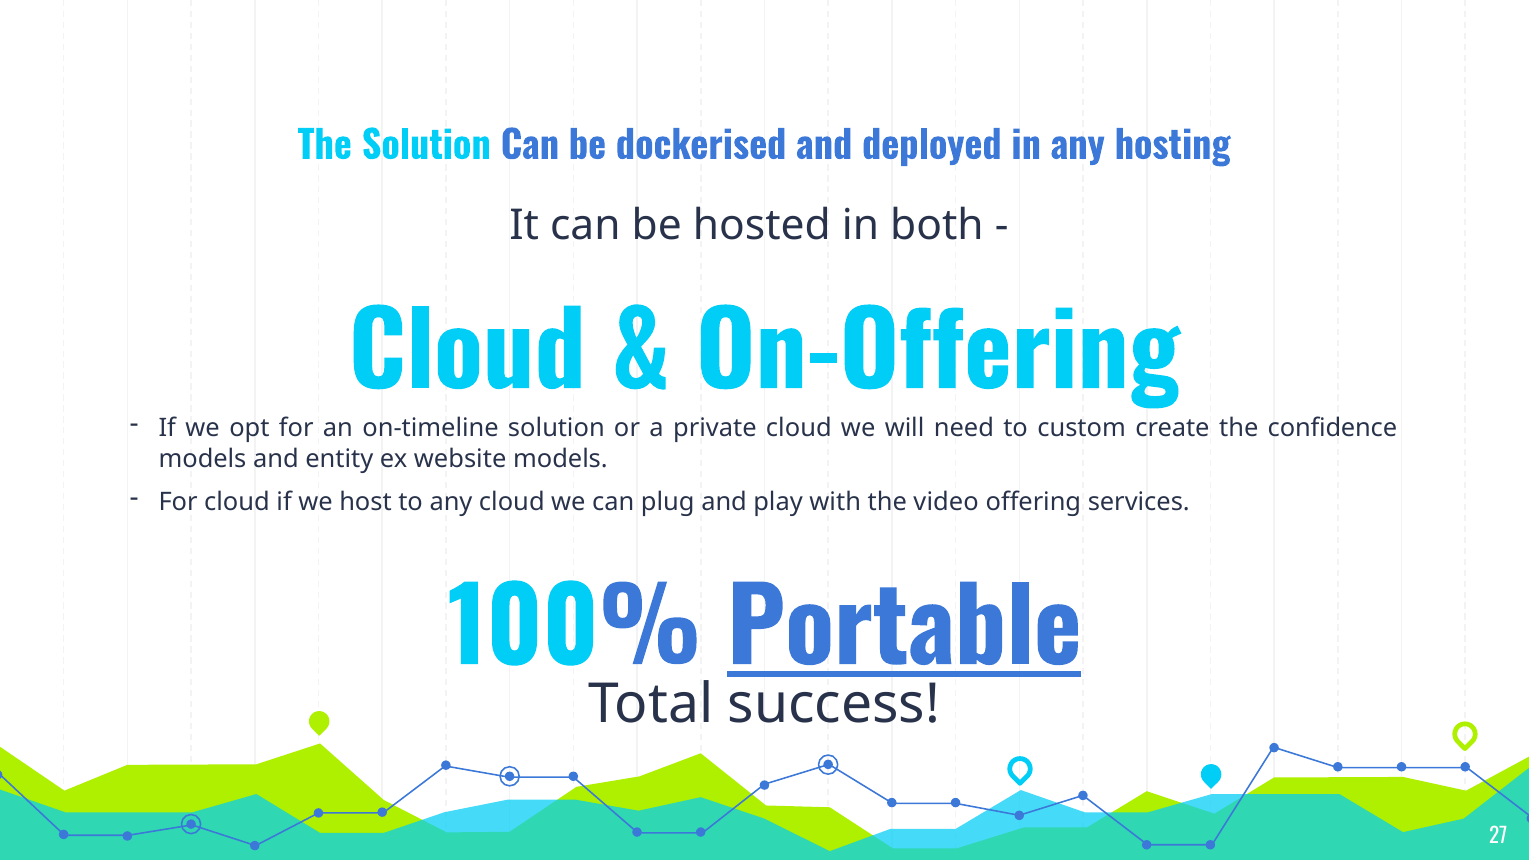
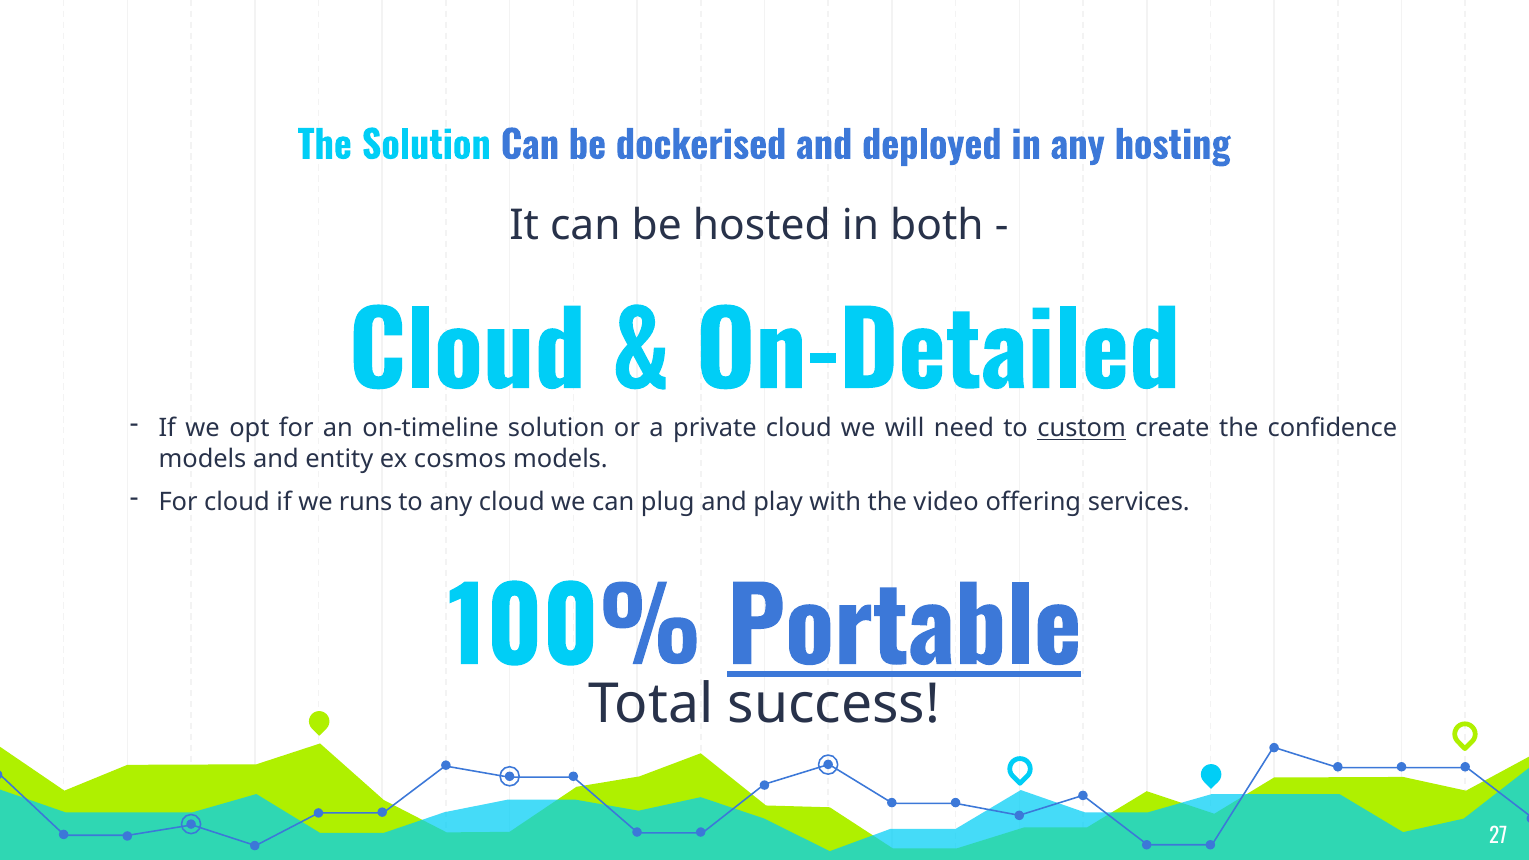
On-Offering: On-Offering -> On-Detailed (938, 355)
custom underline: none -> present (1082, 429)
website: website -> cosmos (460, 459)
host: host -> runs (366, 502)
